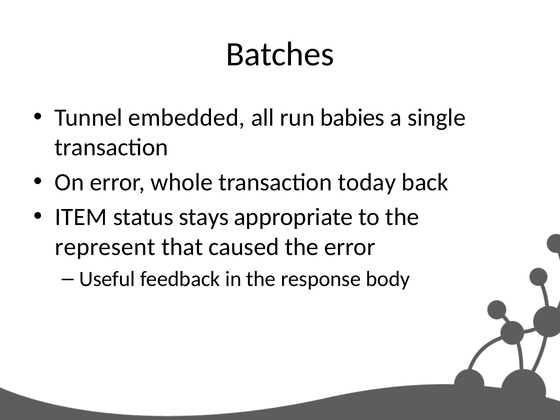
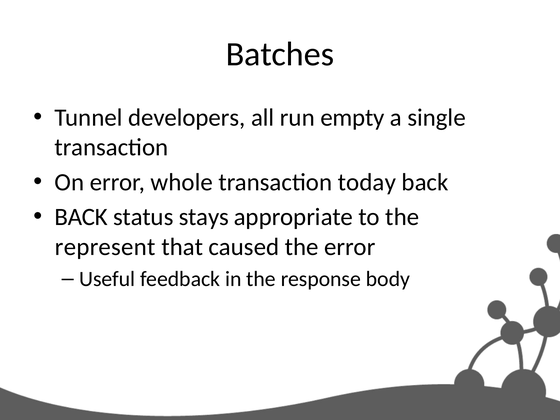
embedded: embedded -> developers (187, 117)
babies: babies -> empty (352, 117)
ITEM: ITEM -> BACK (81, 217)
